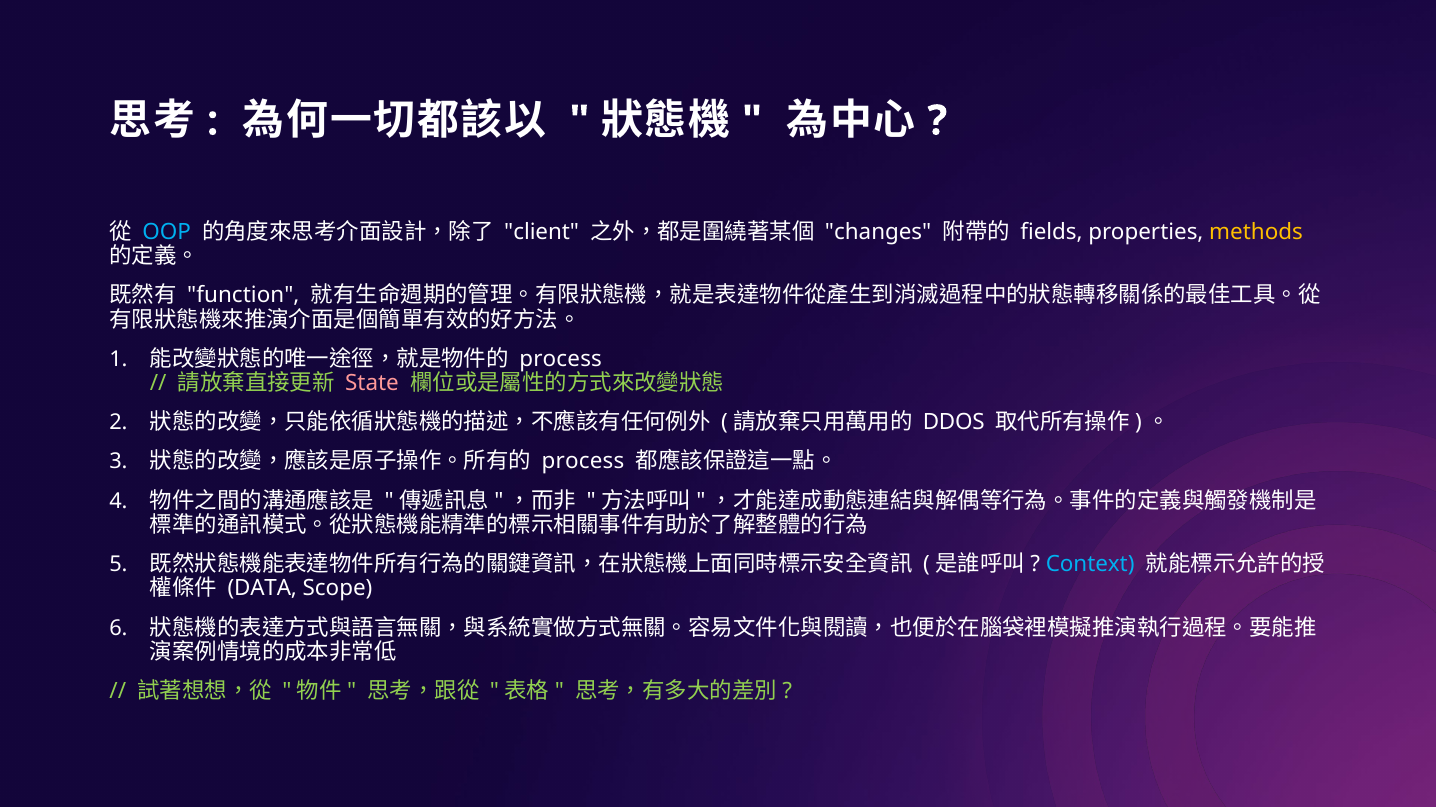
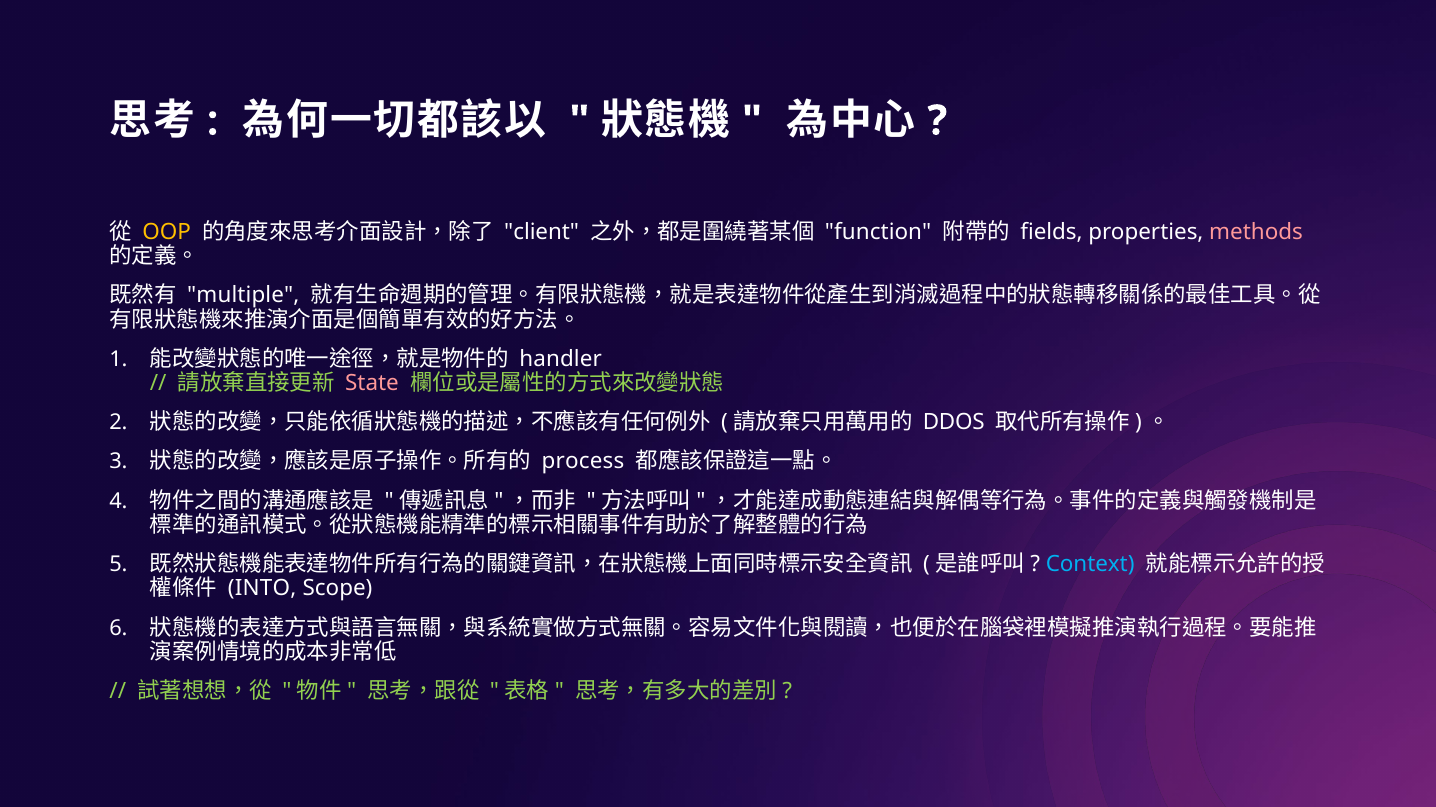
OOP colour: light blue -> yellow (167, 232)
changes: changes -> function (878, 232)
methods colour: yellow -> pink (1256, 232)
function: function -> multiple (243, 296)
process: process -> handler (561, 359)
DATA: DATA -> INTO (262, 589)
